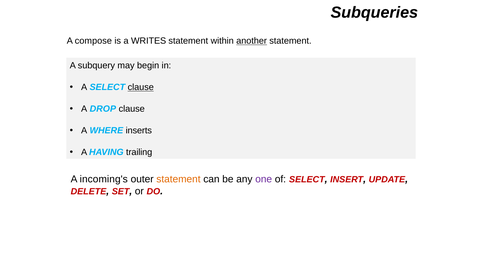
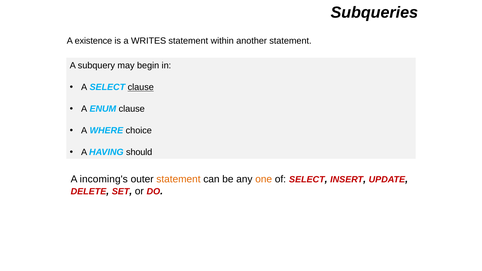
compose: compose -> existence (93, 41)
another underline: present -> none (252, 41)
DROP: DROP -> ENUM (103, 109)
inserts: inserts -> choice (139, 131)
trailing: trailing -> should (139, 152)
one colour: purple -> orange (264, 179)
